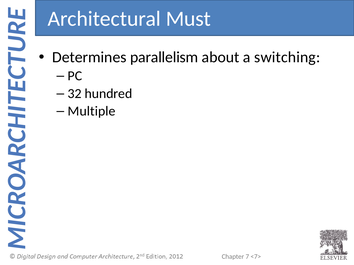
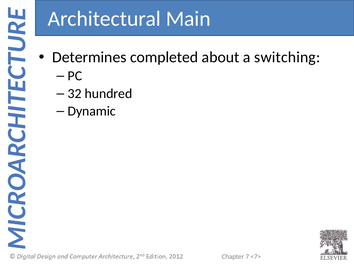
Must: Must -> Main (188, 19)
parallelism: parallelism -> completed (164, 57)
Multiple: Multiple -> Dynamic (92, 111)
